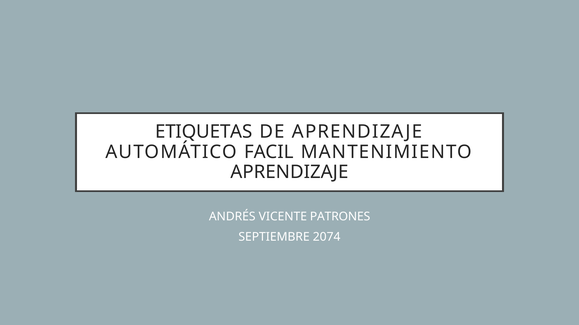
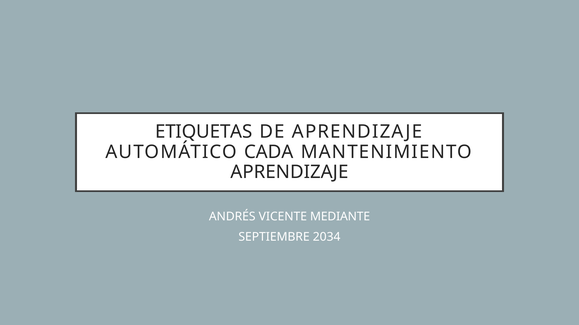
FACIL: FACIL -> CADA (269, 152)
PATRONES: PATRONES -> MEDIANTE (340, 217)
2074: 2074 -> 2034 (327, 237)
